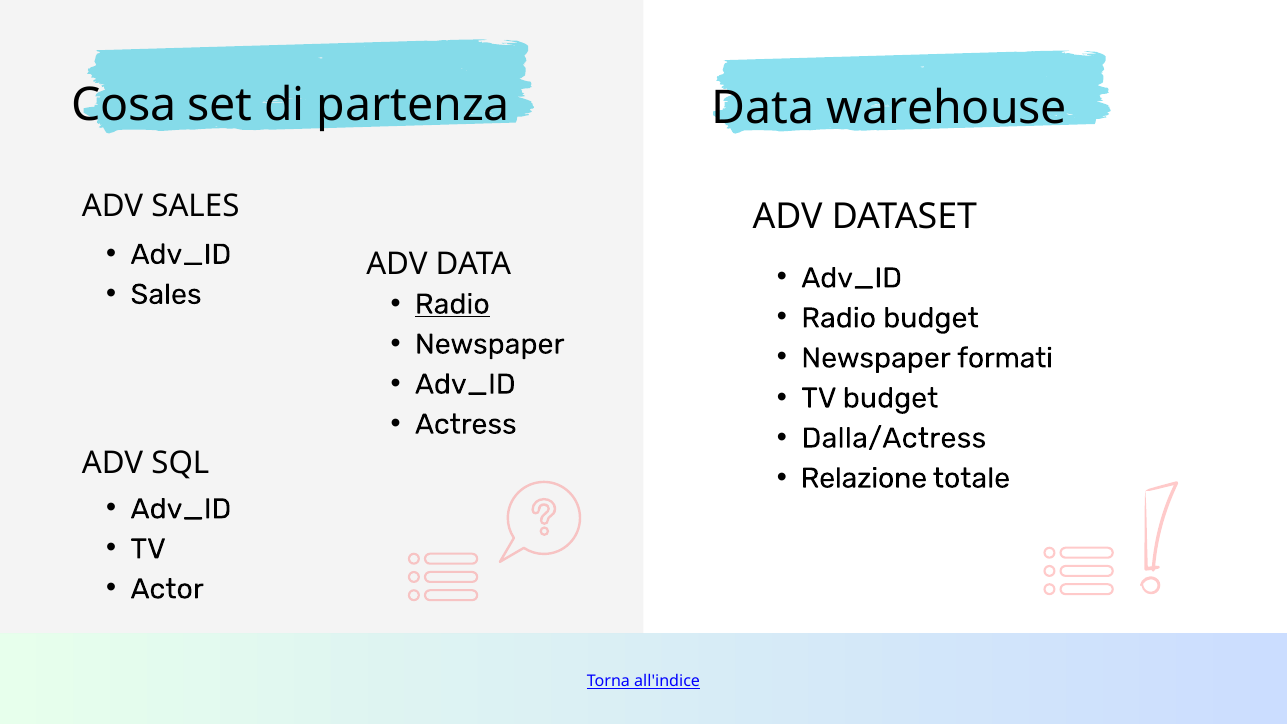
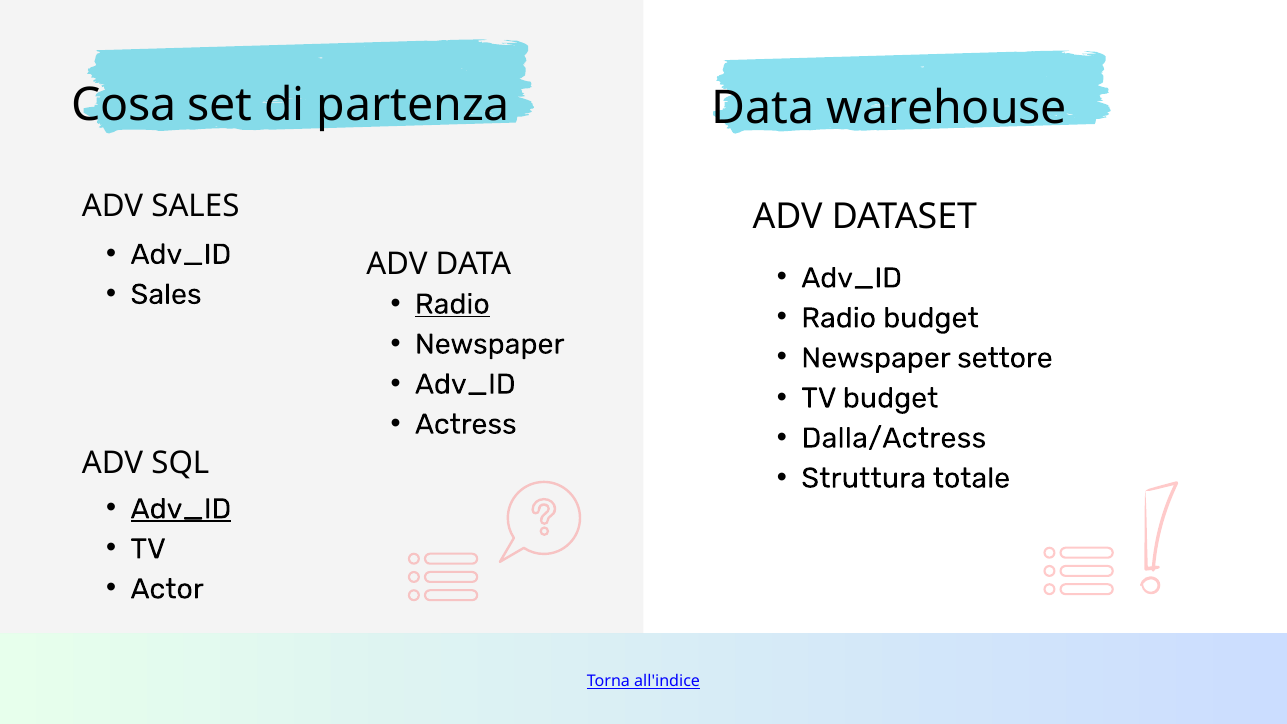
formati: formati -> settore (1005, 358)
Relazione: Relazione -> Struttura (864, 478)
Adv_ID underline: none -> present (181, 509)
